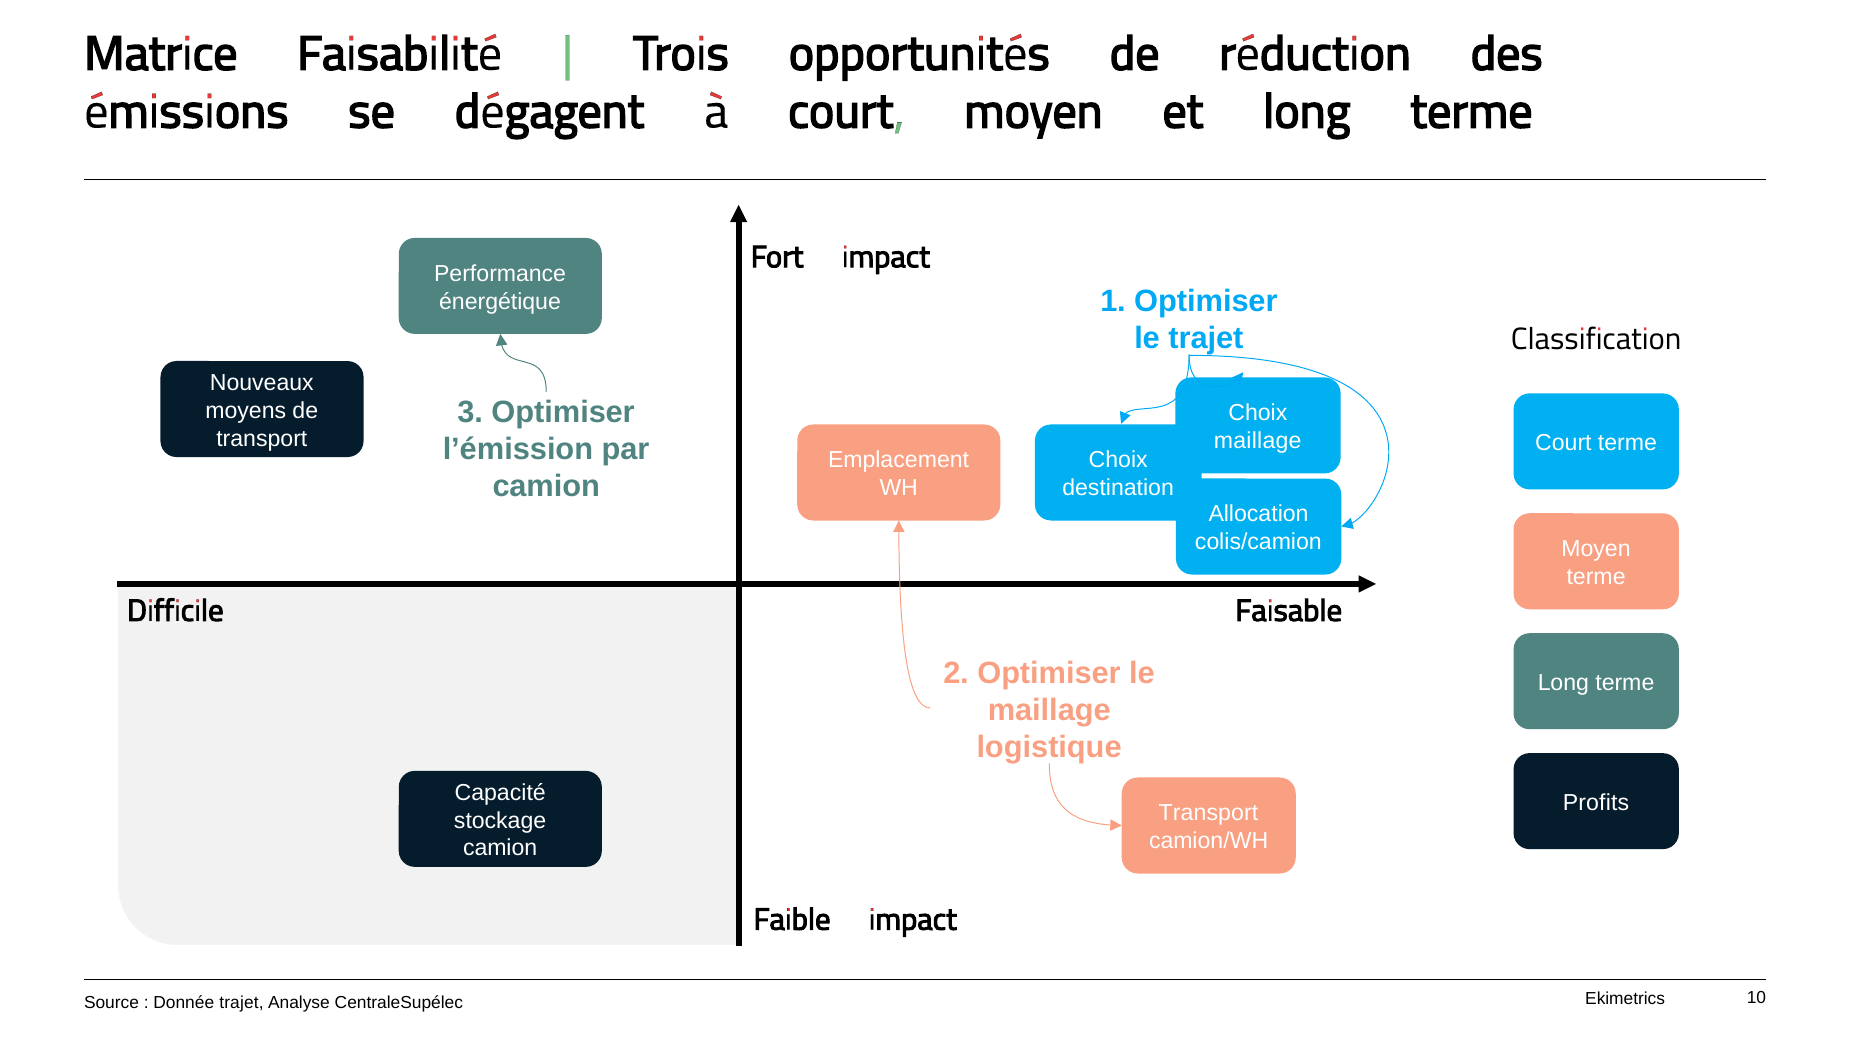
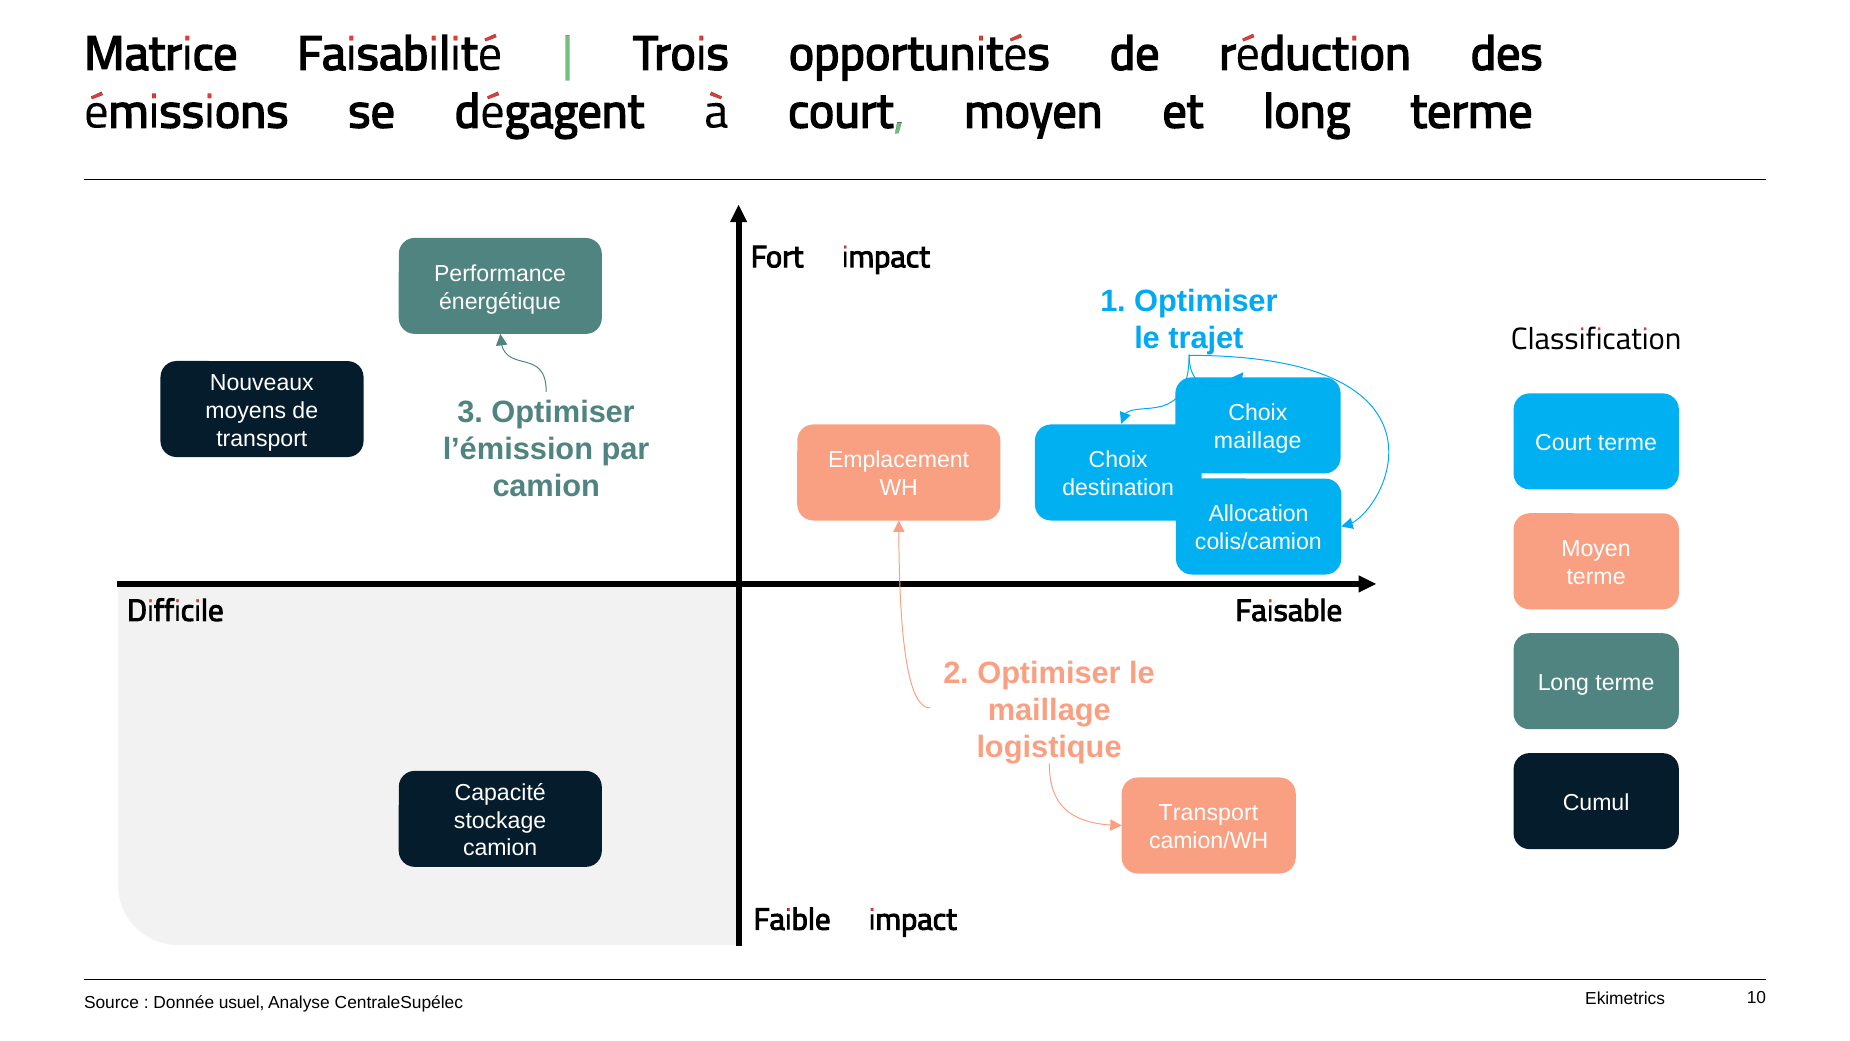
Profits: Profits -> Cumul (1596, 802)
Donnée trajet: trajet -> usuel (242, 1003)
